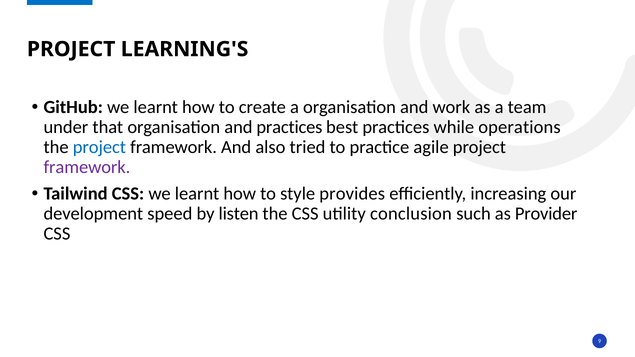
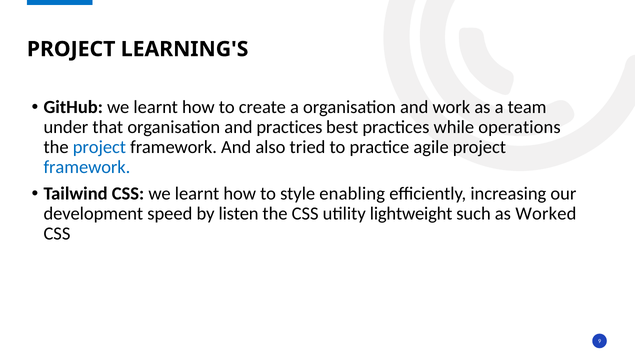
framework colour: purple -> blue (87, 167)
provides: provides -> enabling (352, 194)
conclusion: conclusion -> lightweight (411, 214)
Provider: Provider -> Worked (546, 214)
